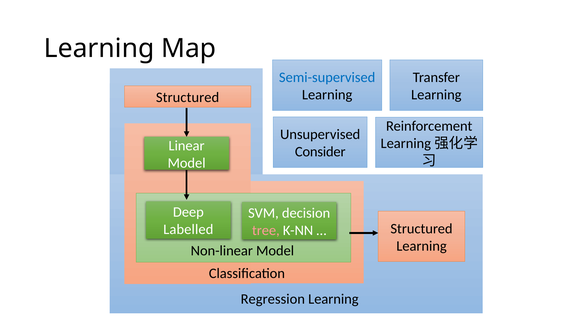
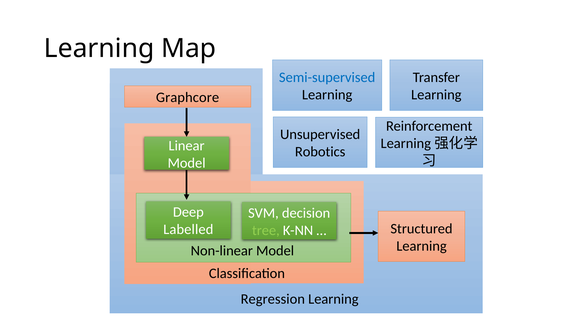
Structured: Structured -> Graphcore (188, 97)
Consider: Consider -> Robotics (320, 152)
tree colour: pink -> light green (266, 230)
